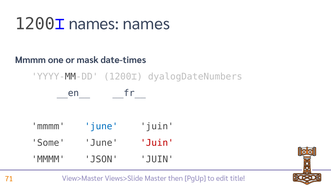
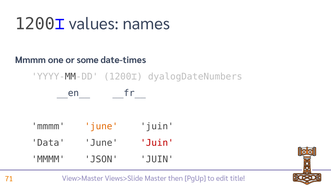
1200⌶ names: names -> values (94, 24)
mask: mask -> some (88, 60)
june colour: blue -> orange (101, 126)
Some: Some -> Data (48, 143)
